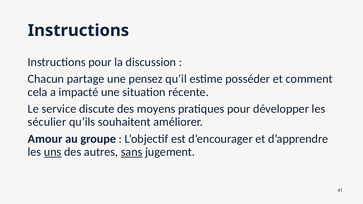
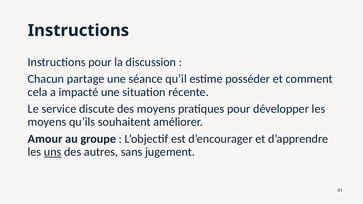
pensez: pensez -> séance (146, 79)
séculier: séculier -> moyens (47, 122)
sans underline: present -> none (132, 152)
